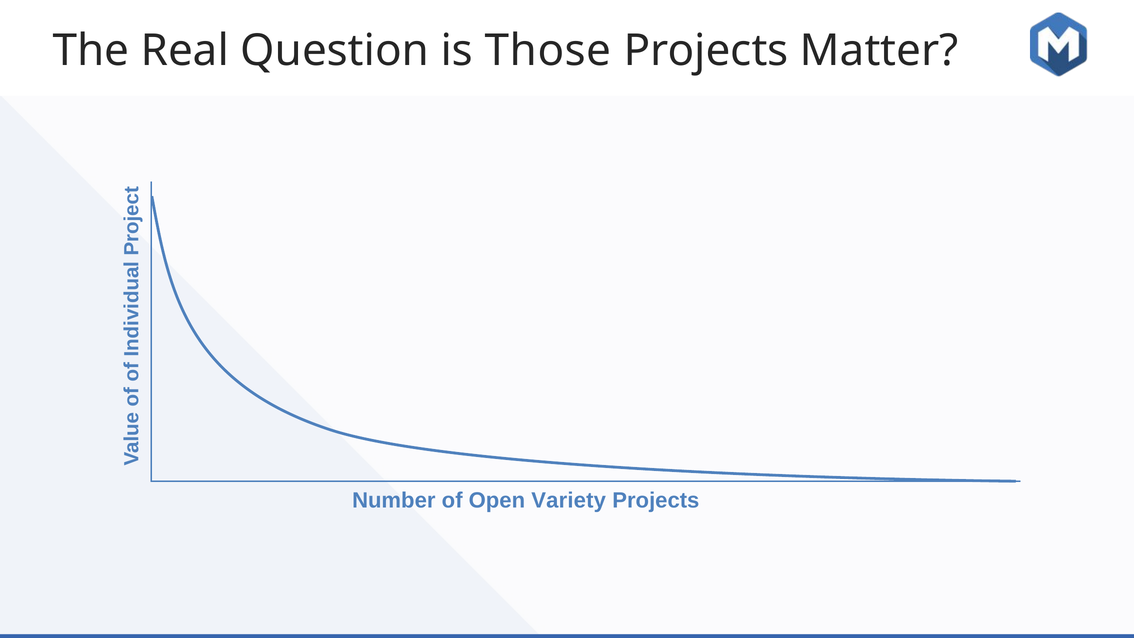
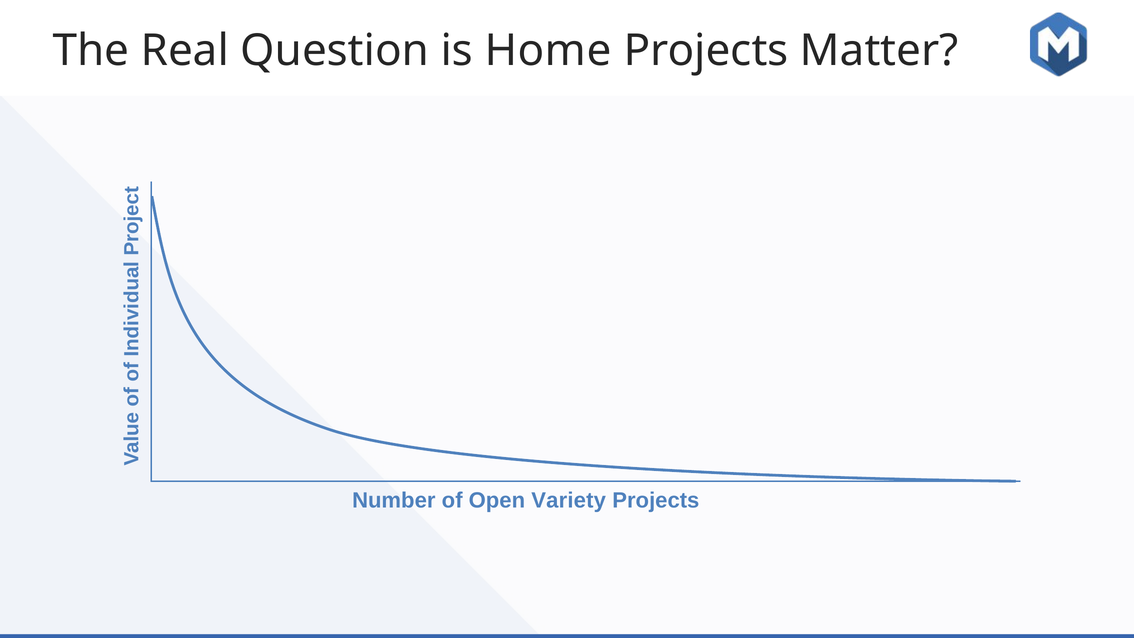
Those: Those -> Home (548, 51)
